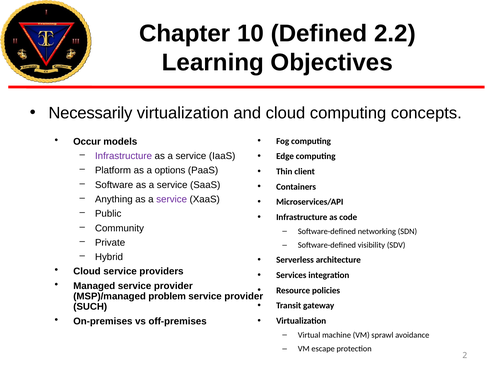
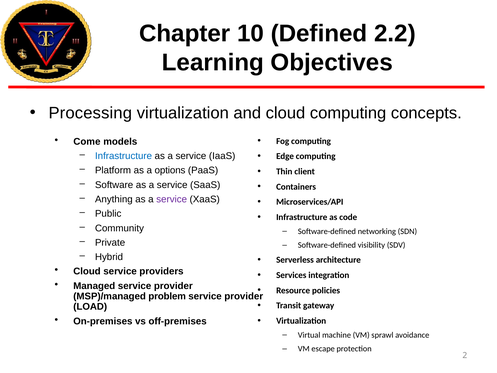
Necessarily: Necessarily -> Processing (90, 113)
Occur: Occur -> Come (87, 141)
Infrastructure colour: purple -> blue (124, 156)
SUCH: SUCH -> LOAD (90, 307)
